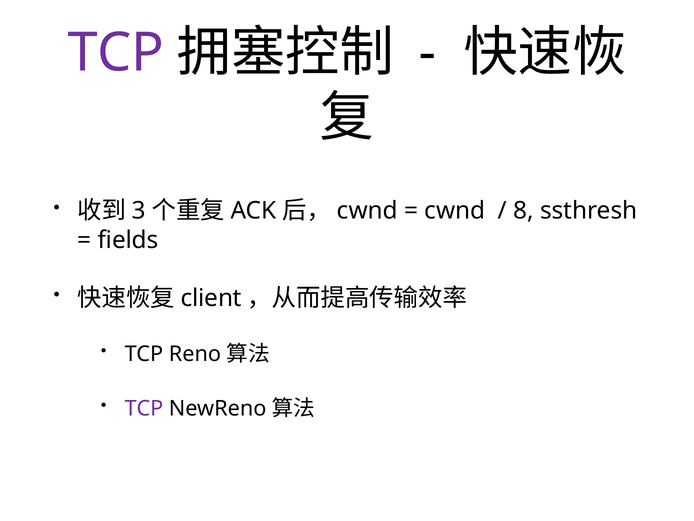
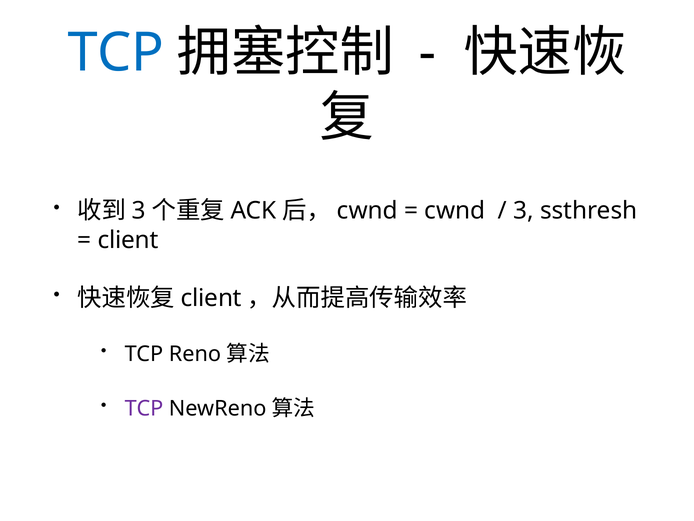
TCP colour: purple -> blue (116, 53)
8: 8 -> 3 (524, 211)
fields: fields -> client (128, 240)
